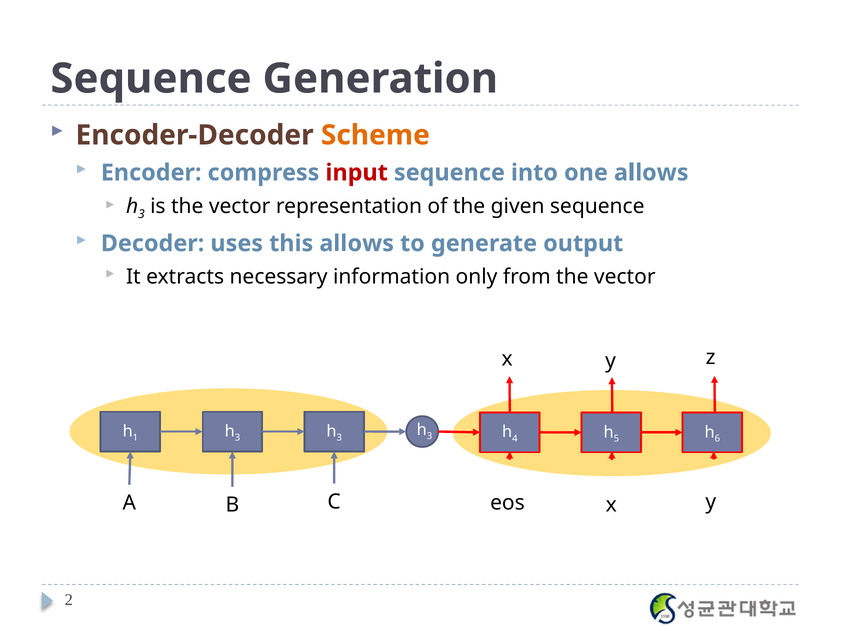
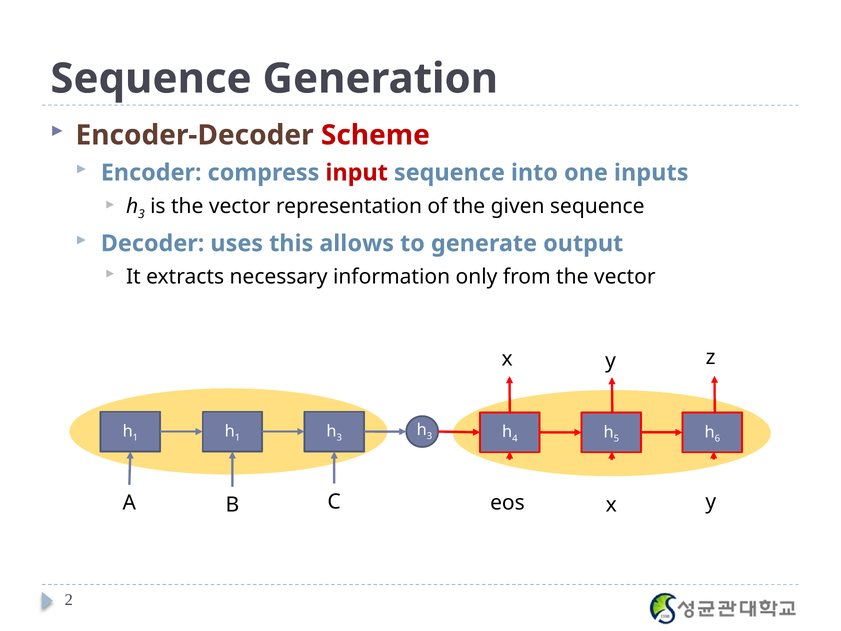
Scheme colour: orange -> red (375, 135)
one allows: allows -> inputs (651, 173)
3: 3 -> 1 (237, 438)
